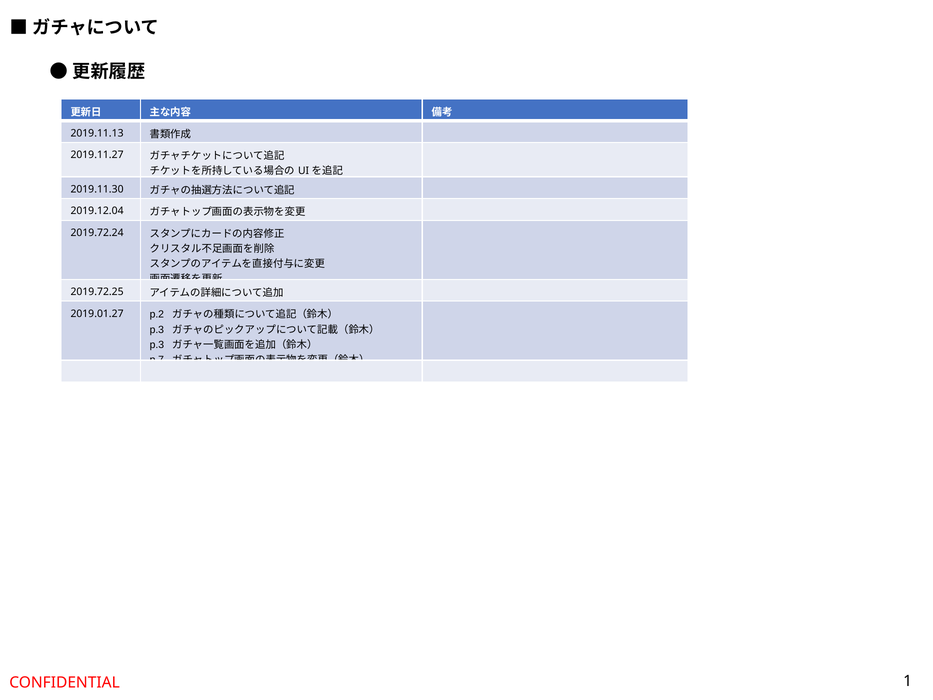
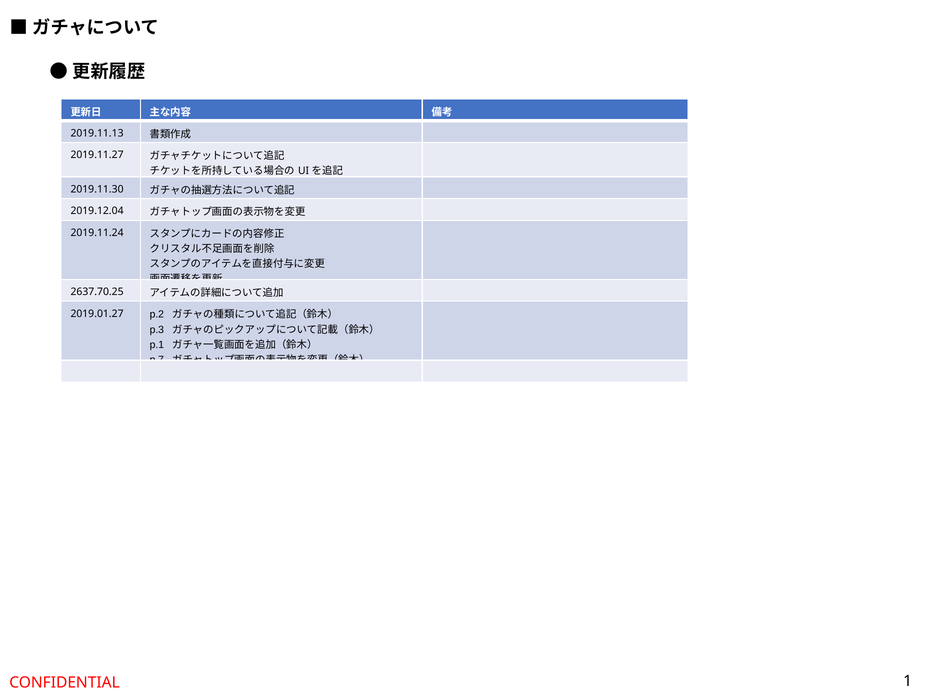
2019.72.24: 2019.72.24 -> 2019.11.24 (97, 233)
2019.72.25: 2019.72.25 -> 2637.70.25 (97, 292)
p.3: p.3 -> p.1 (157, 345)
